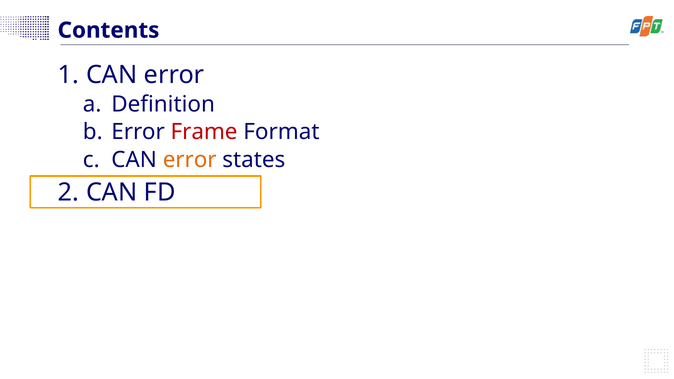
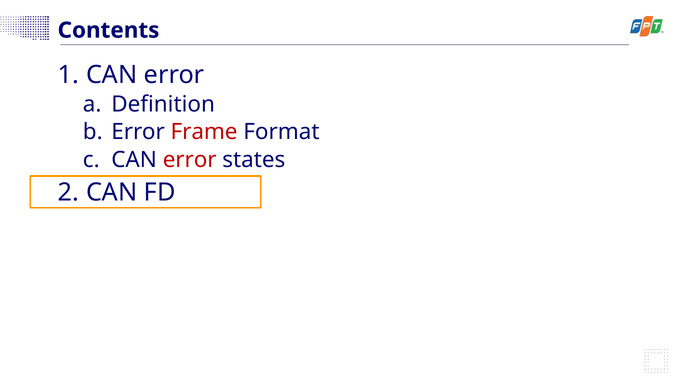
error colour: orange -> red (190, 160)
